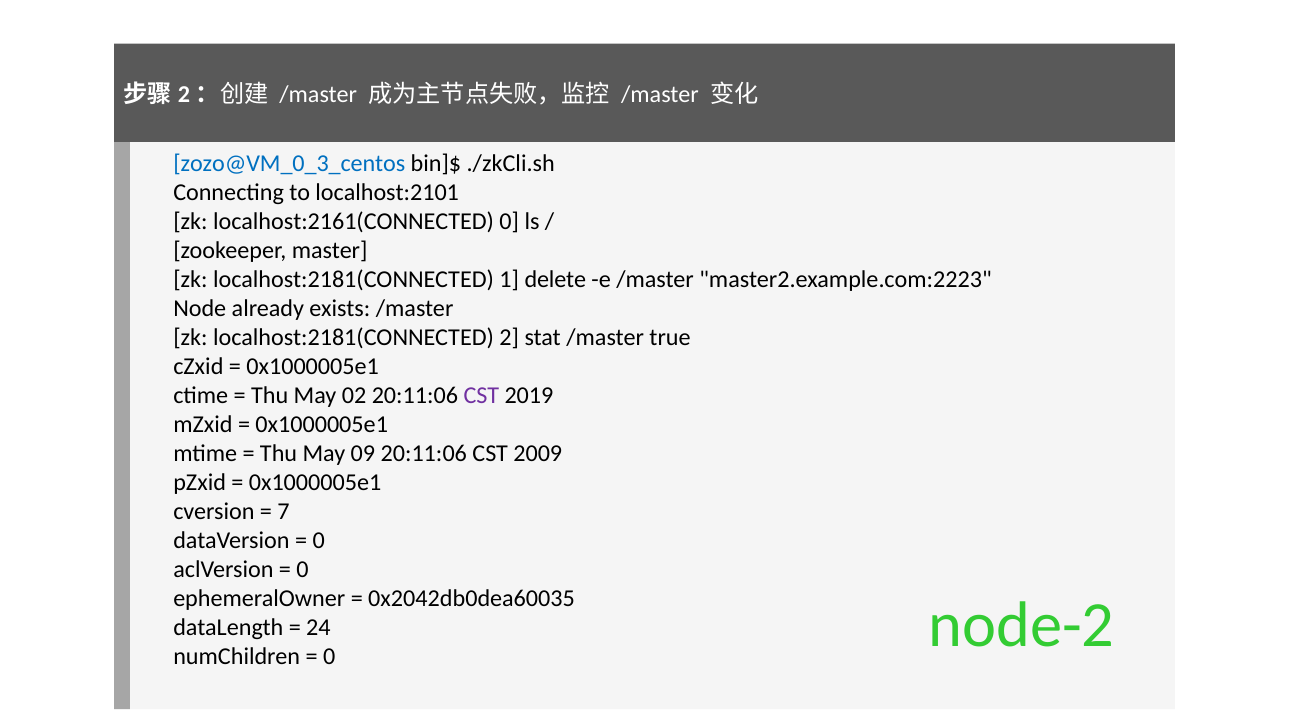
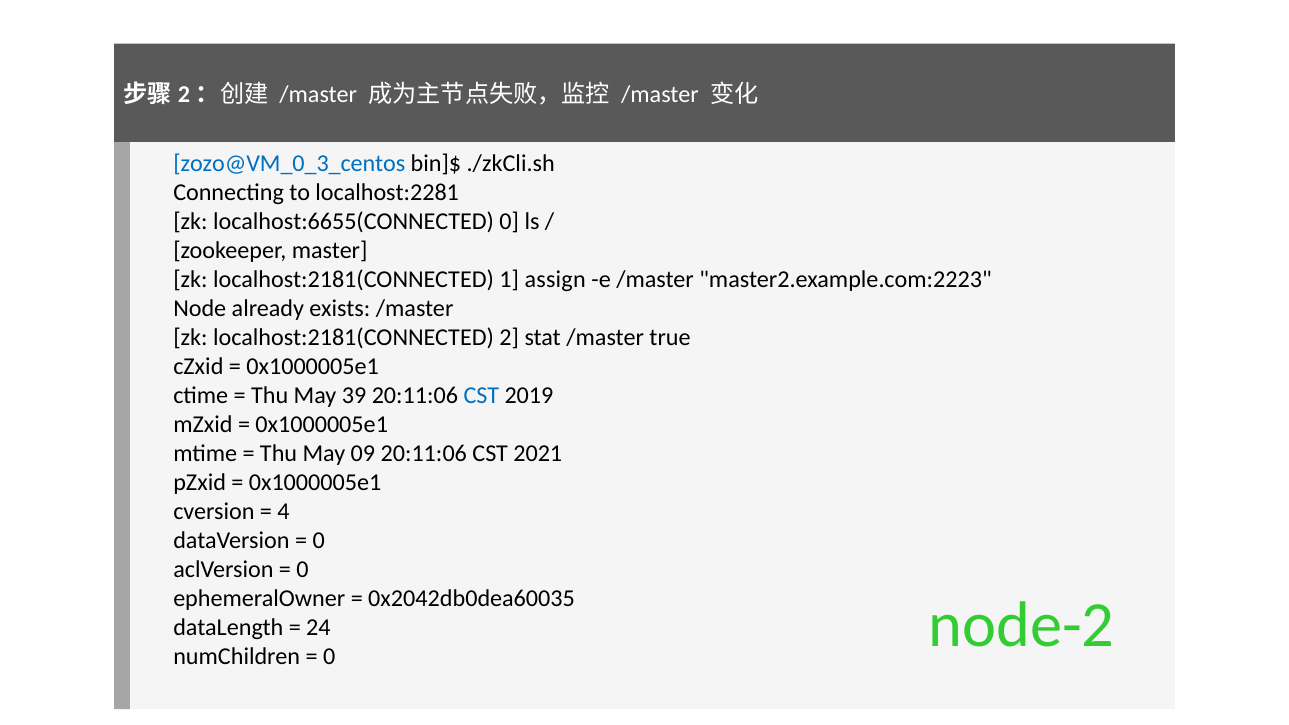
localhost:2101: localhost:2101 -> localhost:2281 (387, 193)
localhost:2161(CONNECTED: localhost:2161(CONNECTED -> localhost:6655(CONNECTED (354, 222)
delete: delete -> assign (555, 280)
02: 02 -> 39 (354, 396)
CST colour: purple -> blue (481, 396)
2009: 2009 -> 2021 (538, 454)
7: 7 -> 4 (284, 512)
